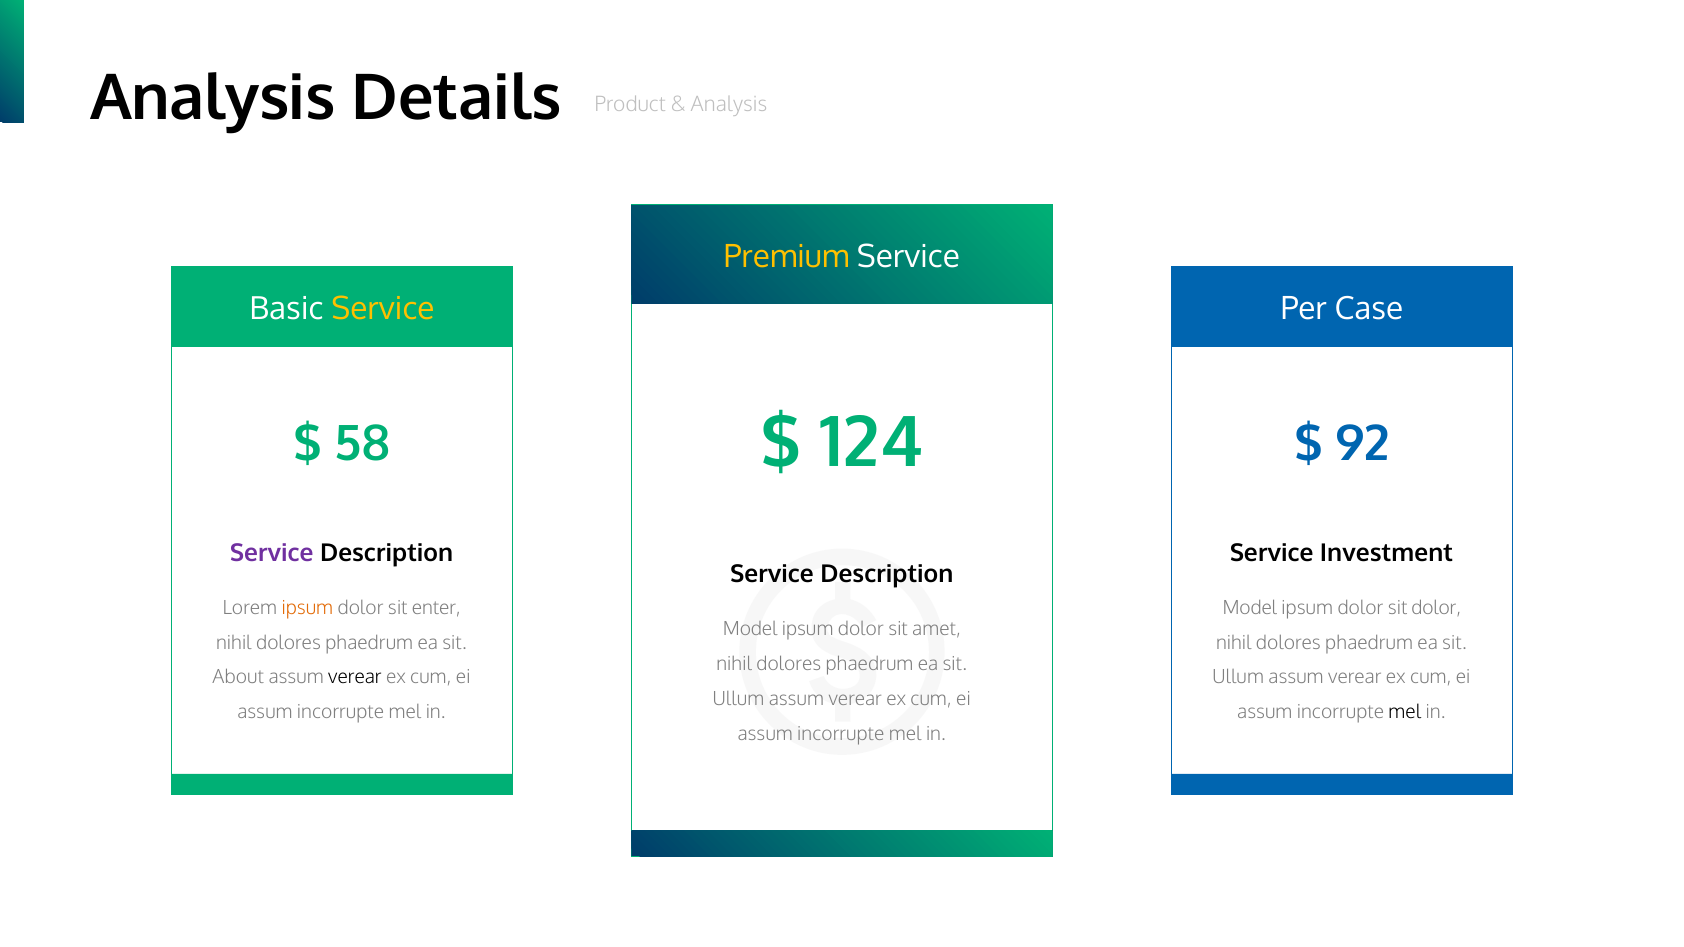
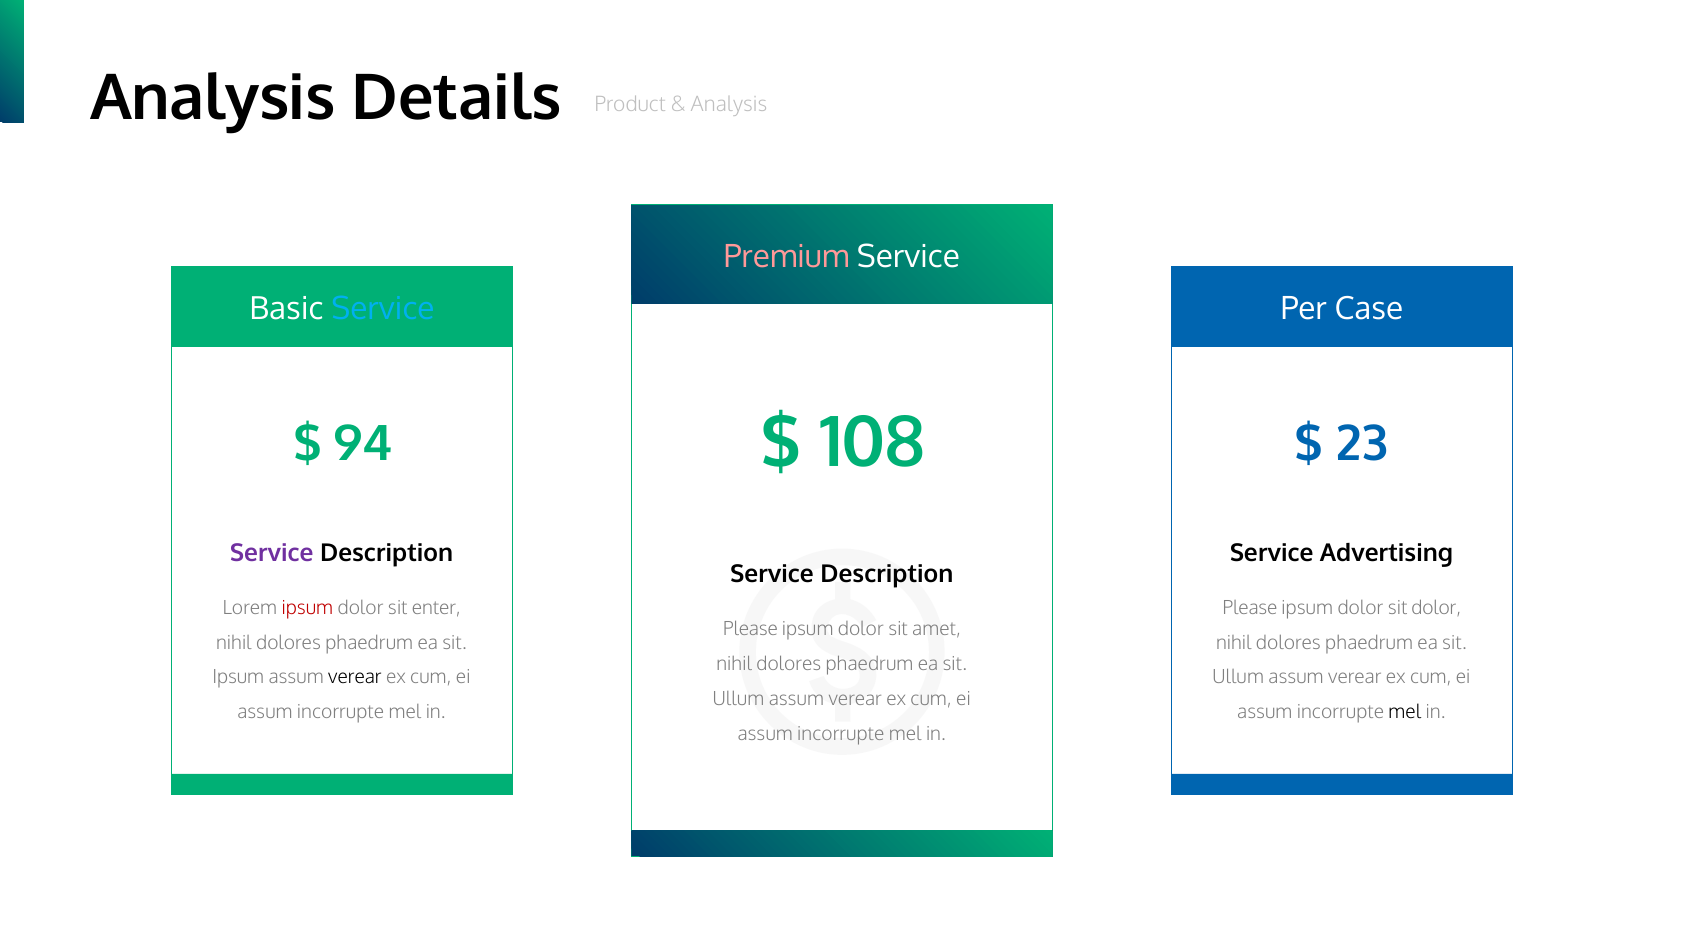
Premium colour: yellow -> pink (786, 257)
Service colour: yellow -> light blue (383, 309)
124: 124 -> 108 (872, 444)
58: 58 -> 94 (363, 444)
92: 92 -> 23 (1362, 444)
Investment: Investment -> Advertising (1386, 554)
ipsum colour: orange -> red (307, 608)
Model: Model -> Please (1250, 608)
Model: Model -> Please (750, 630)
About: About -> Ipsum (238, 678)
